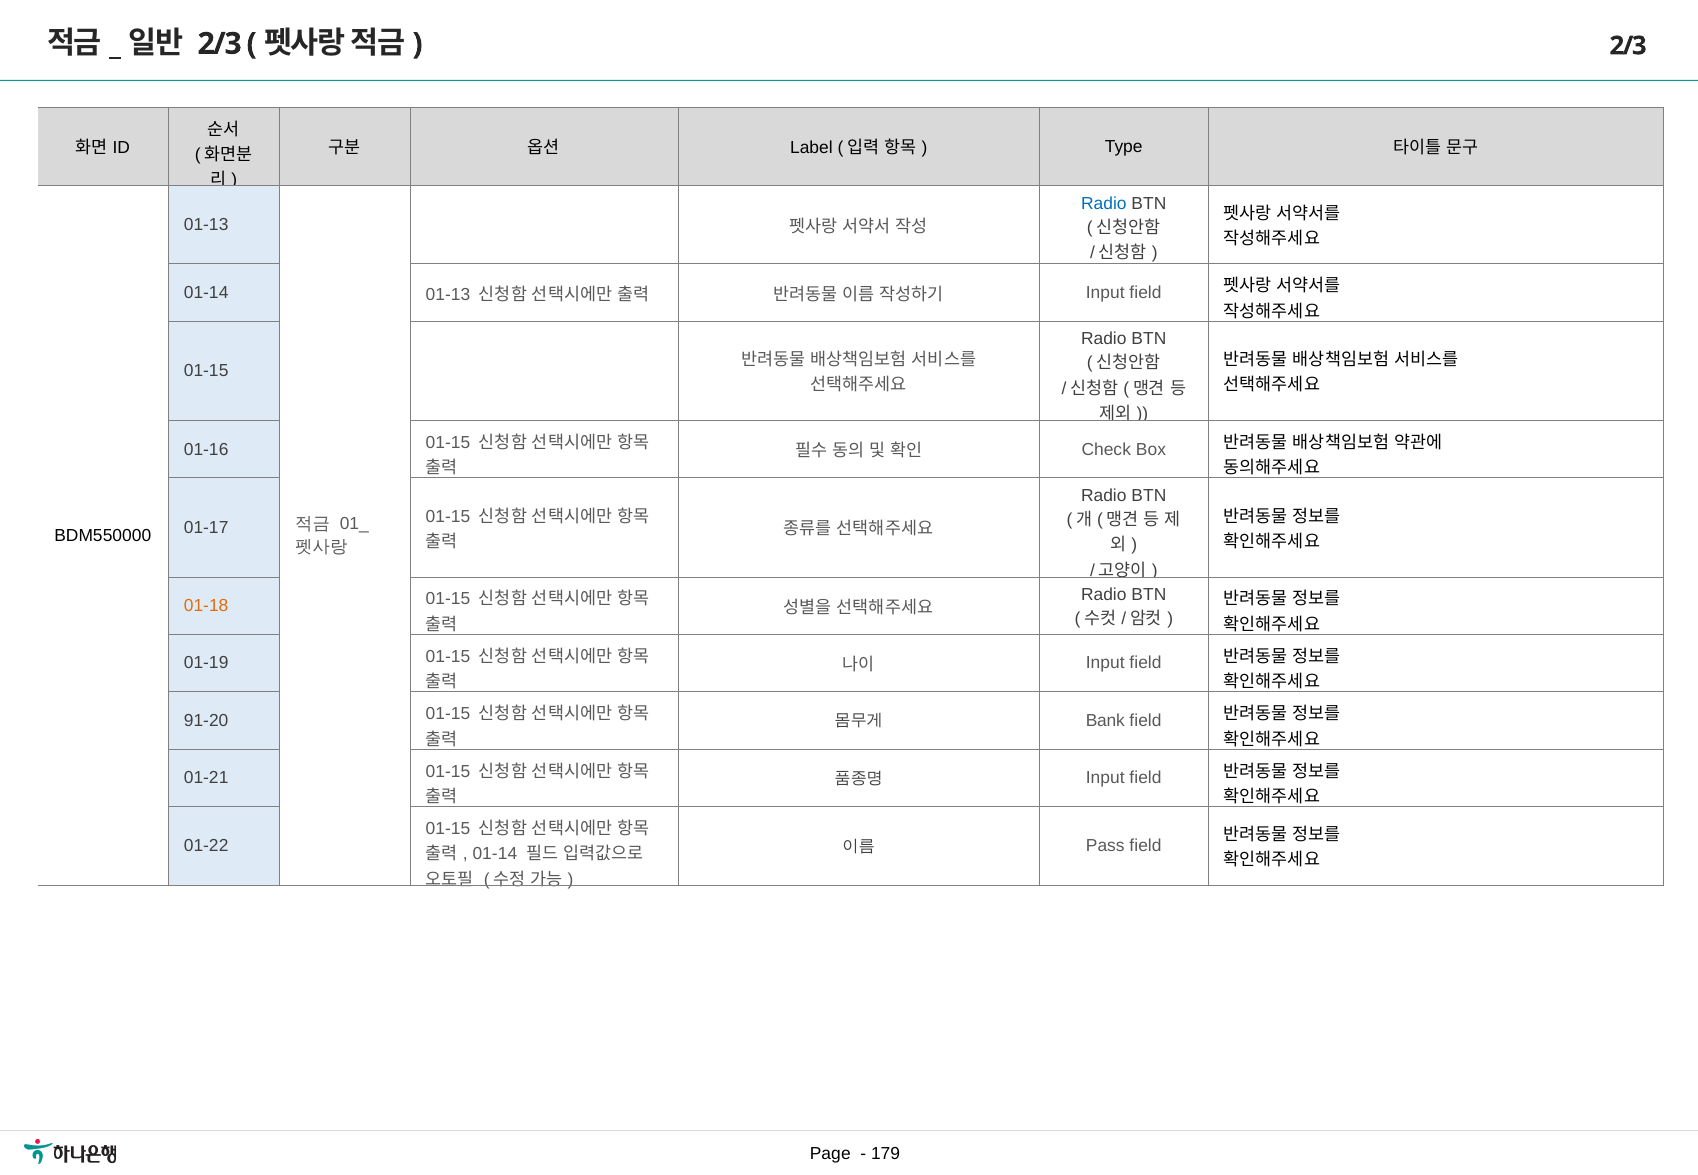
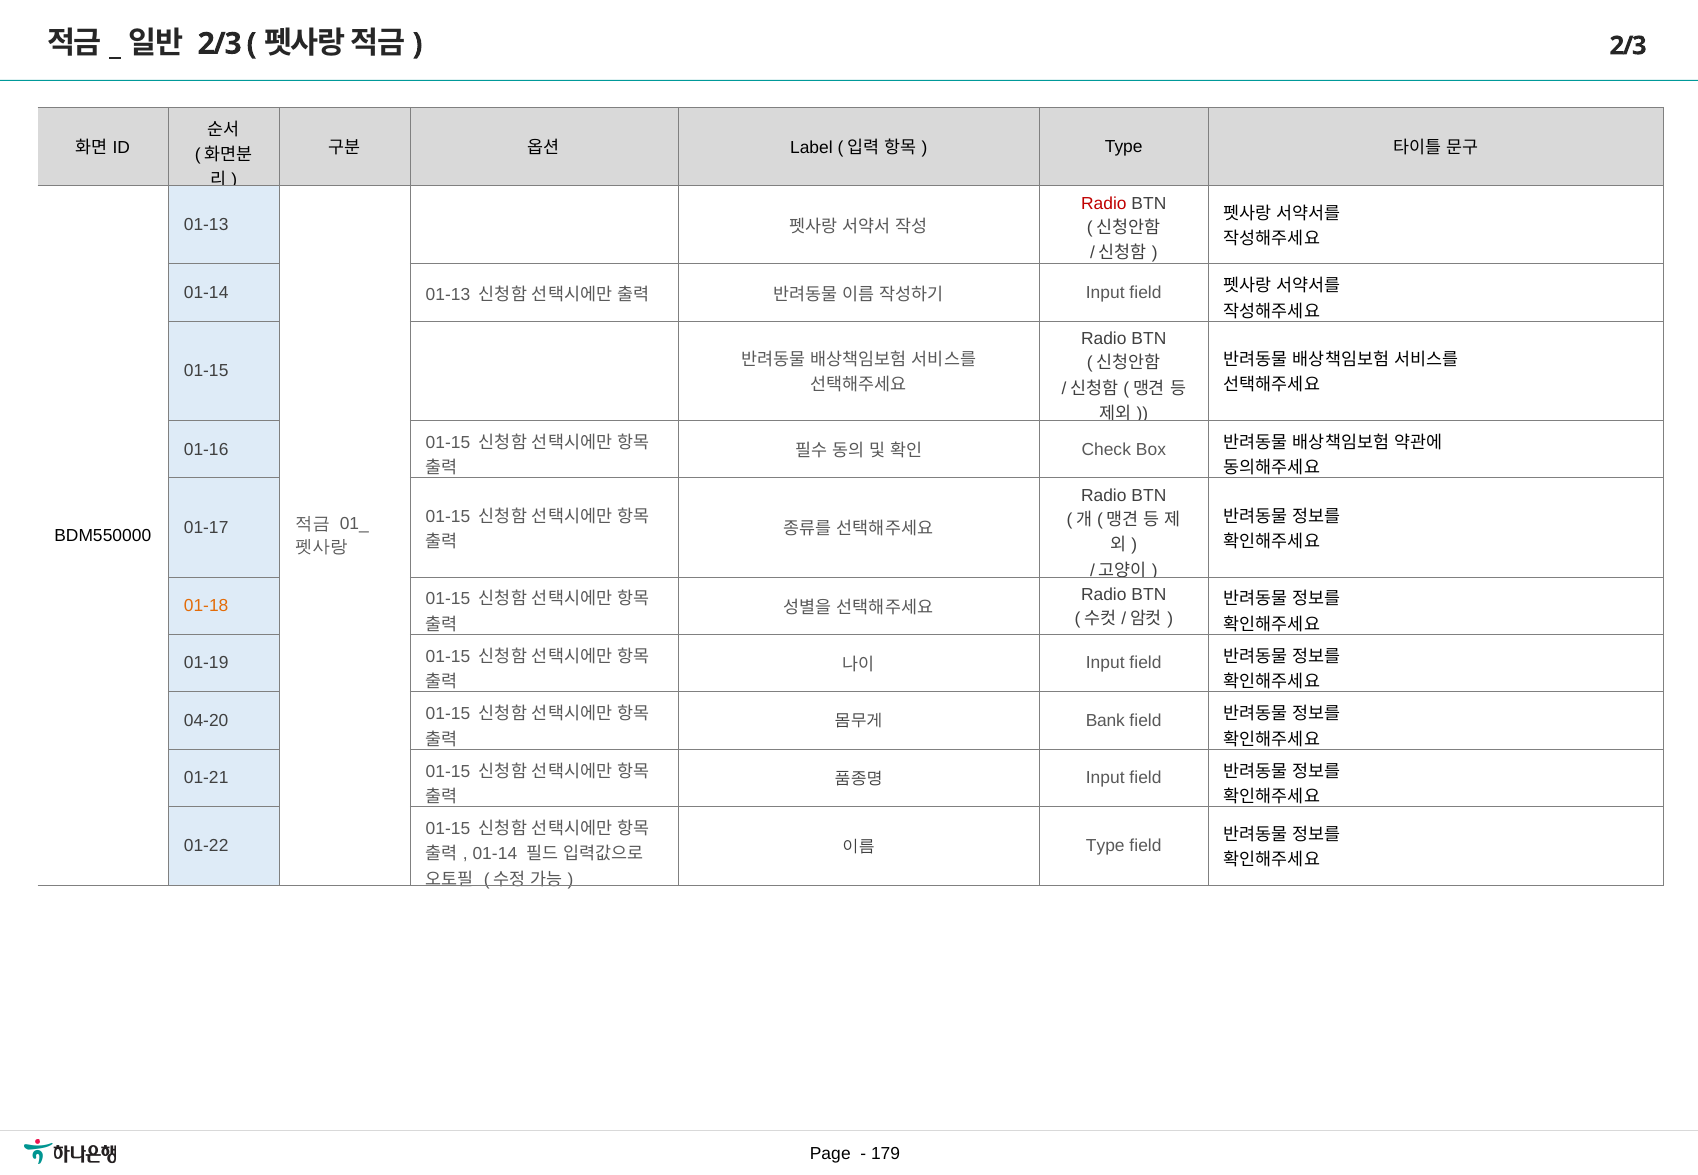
Radio colour: blue -> red (1104, 203)
91-20: 91-20 -> 04-20 (206, 721)
Pass: Pass -> Type (1105, 846)
